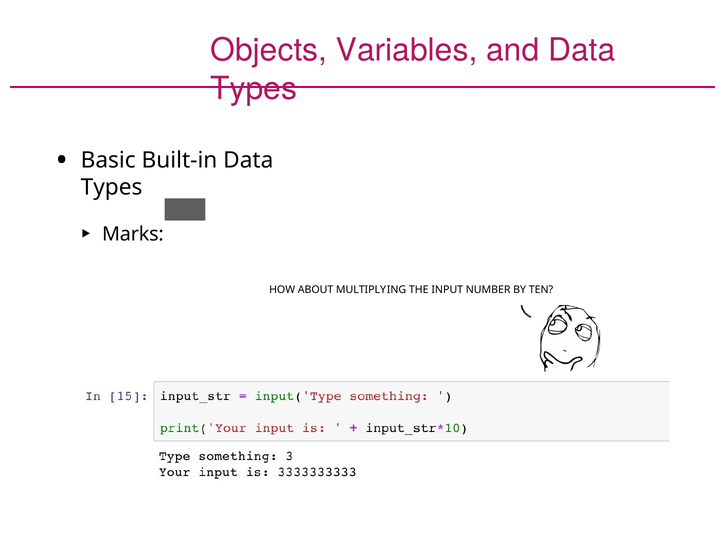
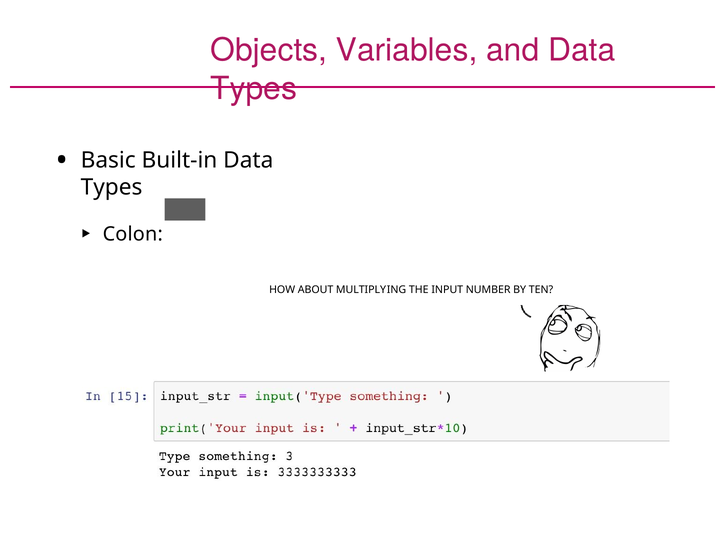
Marks: Marks -> Colon (133, 234)
